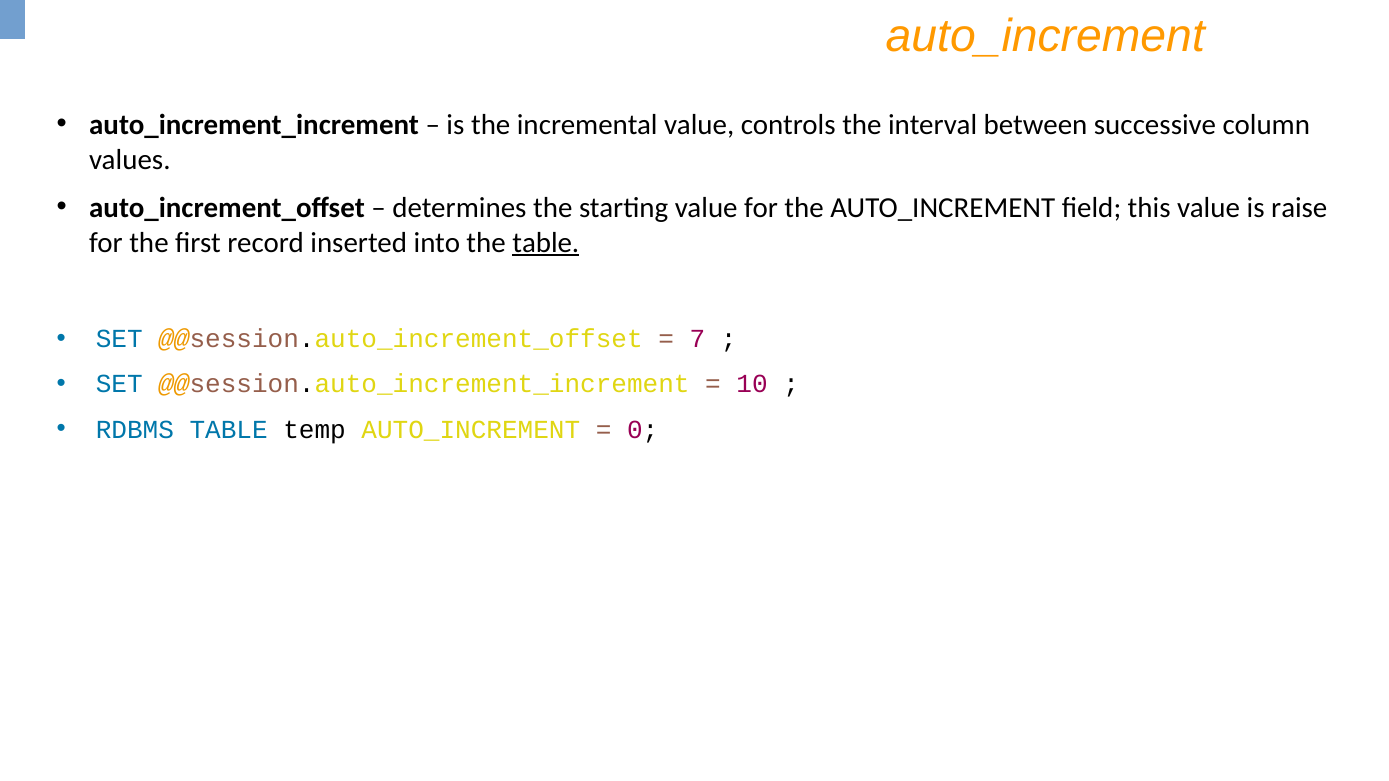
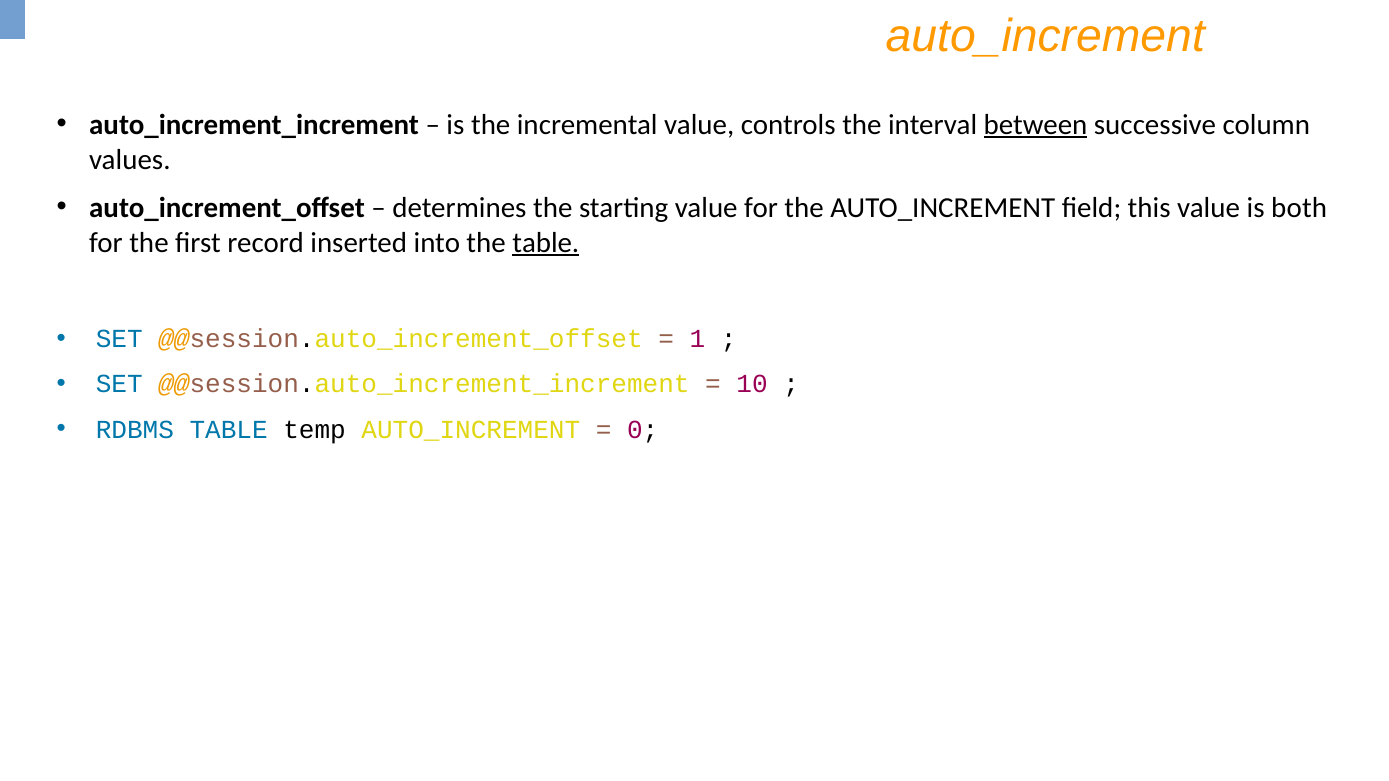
between underline: none -> present (1036, 125)
raise: raise -> both (1299, 208)
7: 7 -> 1 (697, 339)
